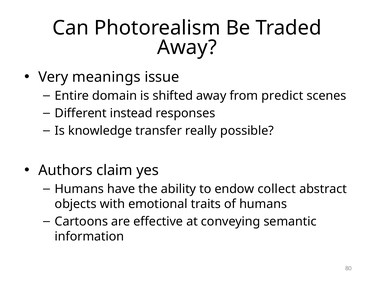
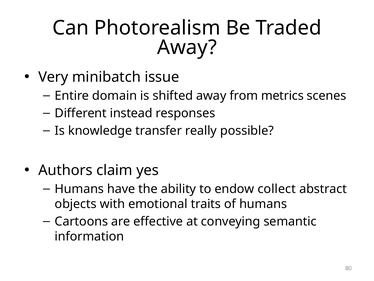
meanings: meanings -> minibatch (106, 77)
predict: predict -> metrics (282, 96)
